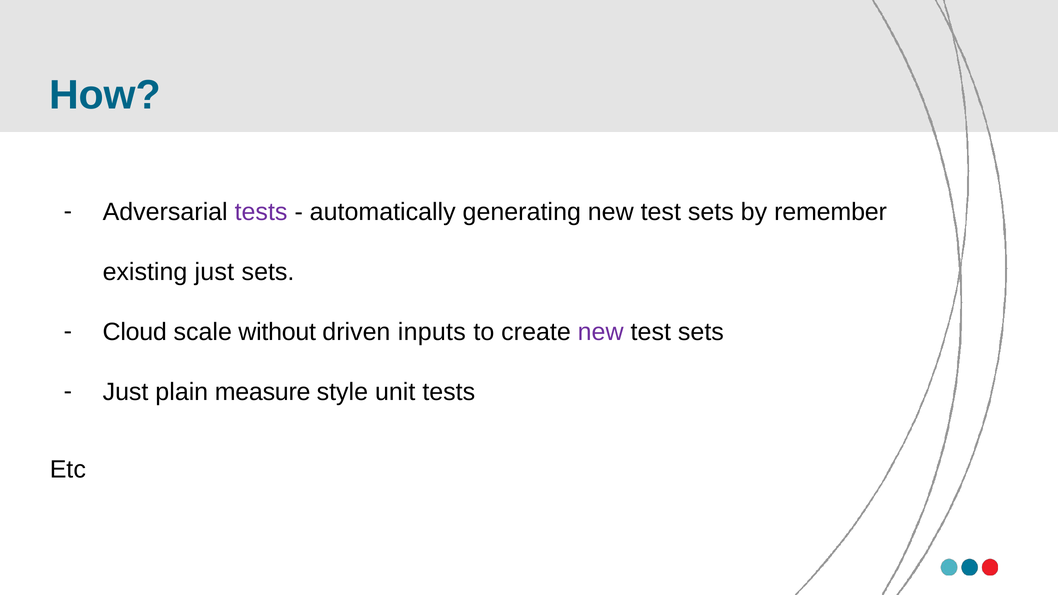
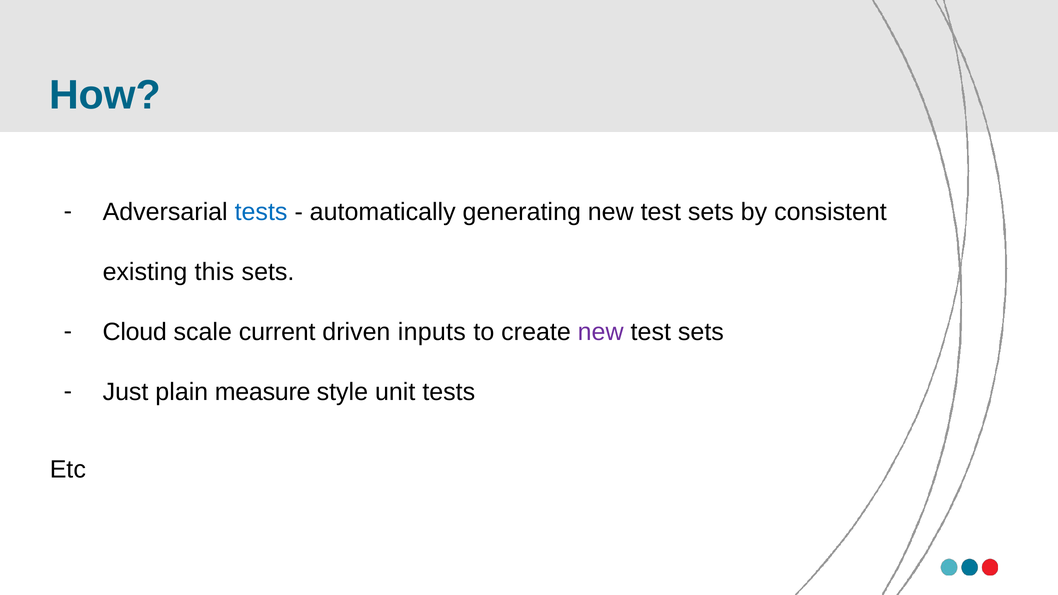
tests colour: purple -> blue (261, 212)
remember: remember -> consistent (830, 212)
existing just: just -> this (214, 272)
without: without -> current (277, 332)
